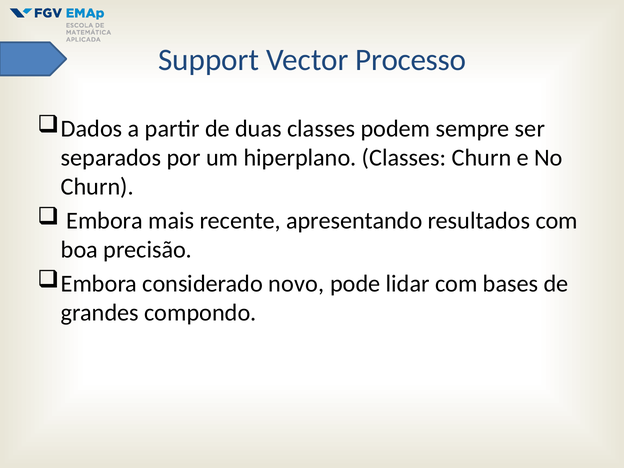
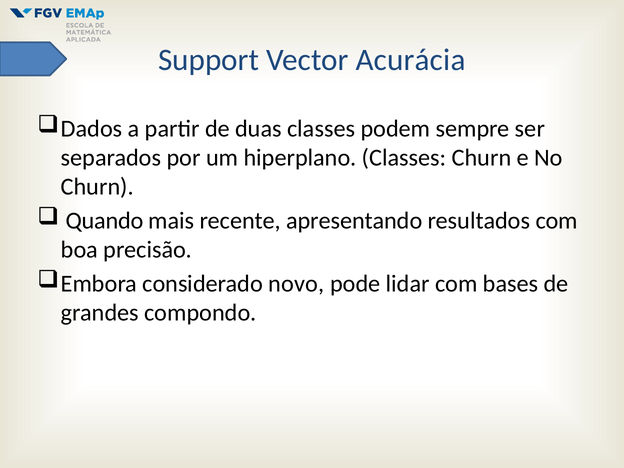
Processo: Processo -> Acurácia (411, 60)
Embora: Embora -> Quando (105, 221)
